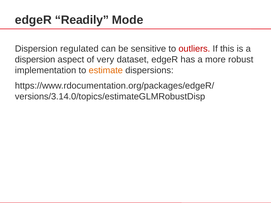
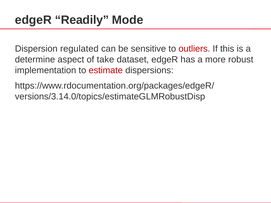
dispersion: dispersion -> determine (35, 60)
very: very -> take (105, 60)
estimate colour: orange -> red (106, 70)
